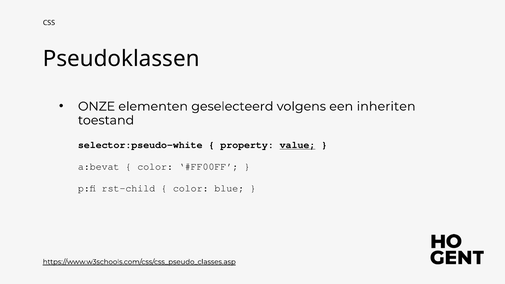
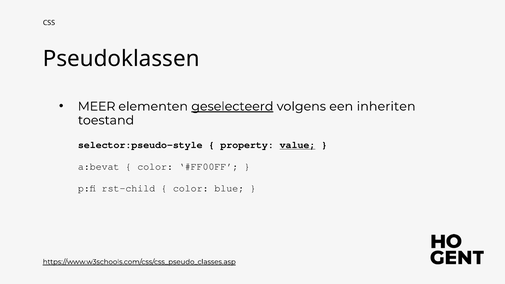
ONZE: ONZE -> MEER (97, 106)
geselecteerd underline: none -> present (232, 106)
selector:pseudo-white: selector:pseudo-white -> selector:pseudo-style (140, 145)
